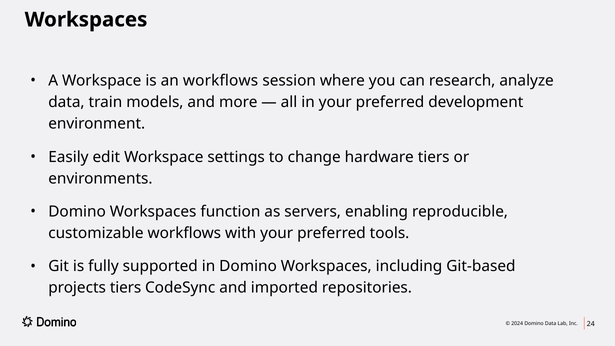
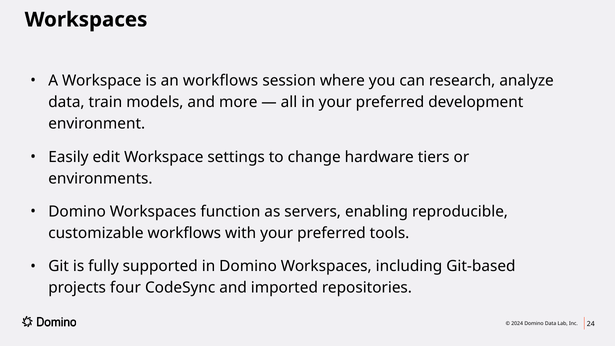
projects tiers: tiers -> four (125, 288)
